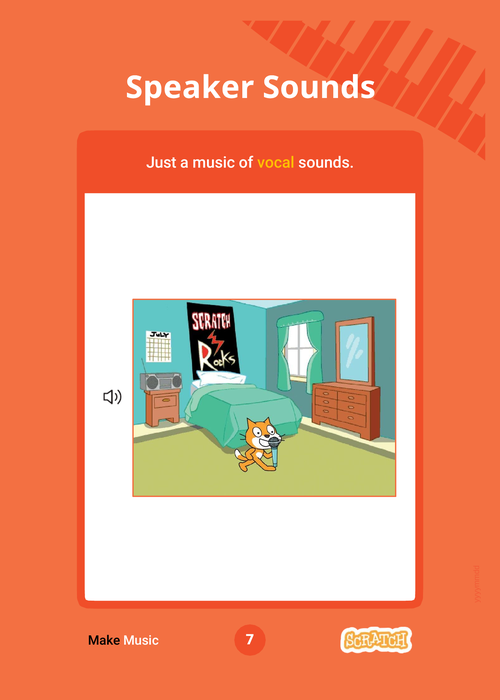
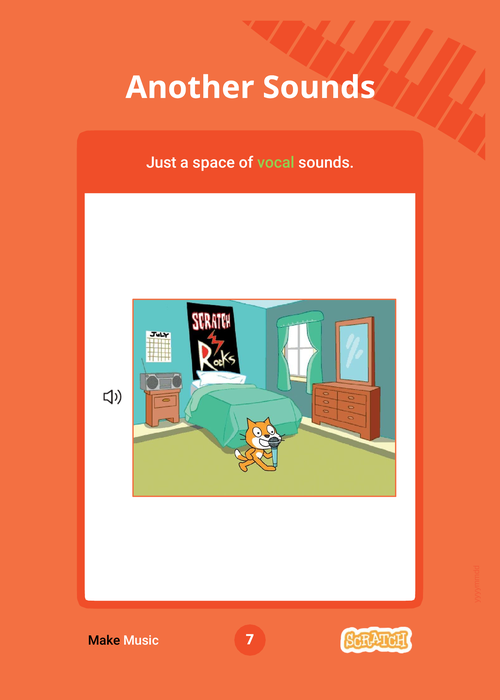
Speaker: Speaker -> Another (190, 88)
a music: music -> space (214, 163)
vocal colour: yellow -> light green (276, 163)
